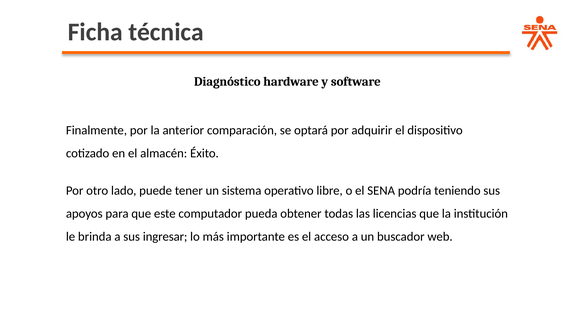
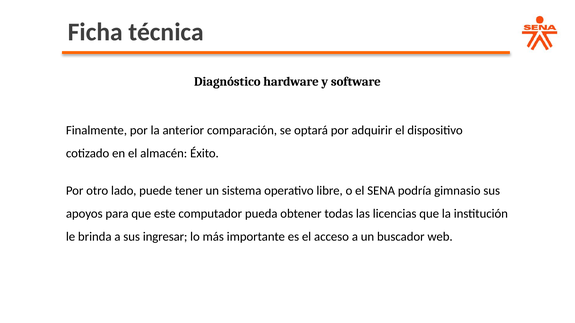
teniendo: teniendo -> gimnasio (457, 191)
